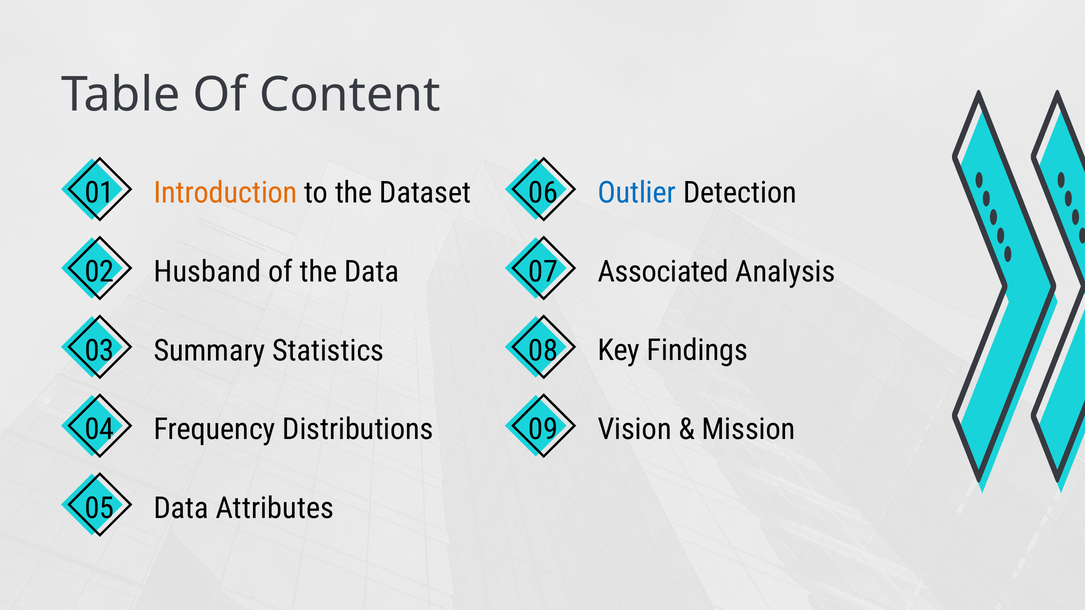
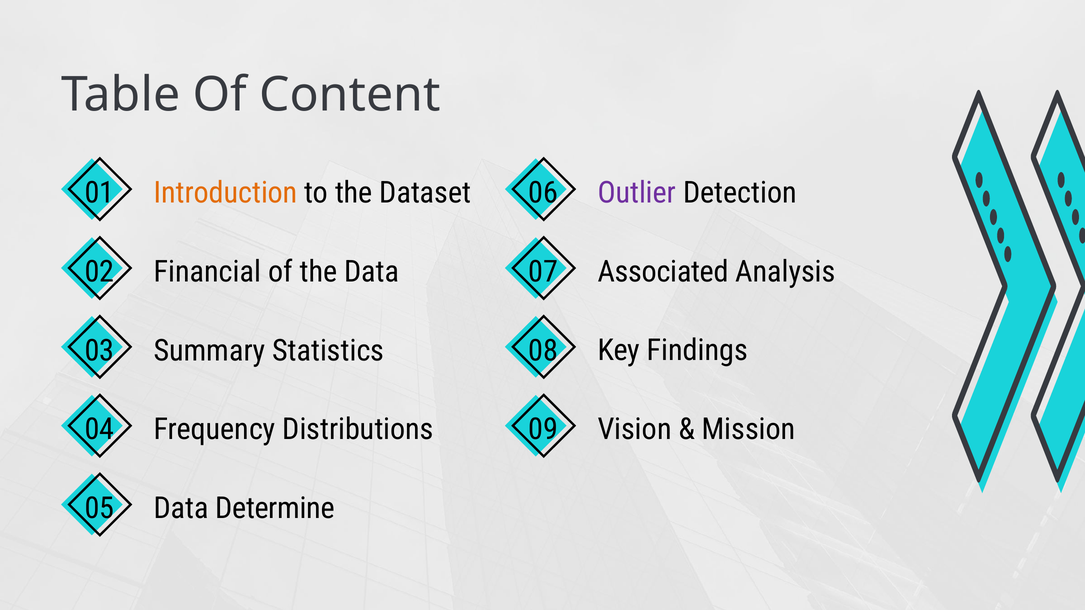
Outlier colour: blue -> purple (637, 193)
Husband: Husband -> Financial (207, 272)
Attributes: Attributes -> Determine (275, 508)
